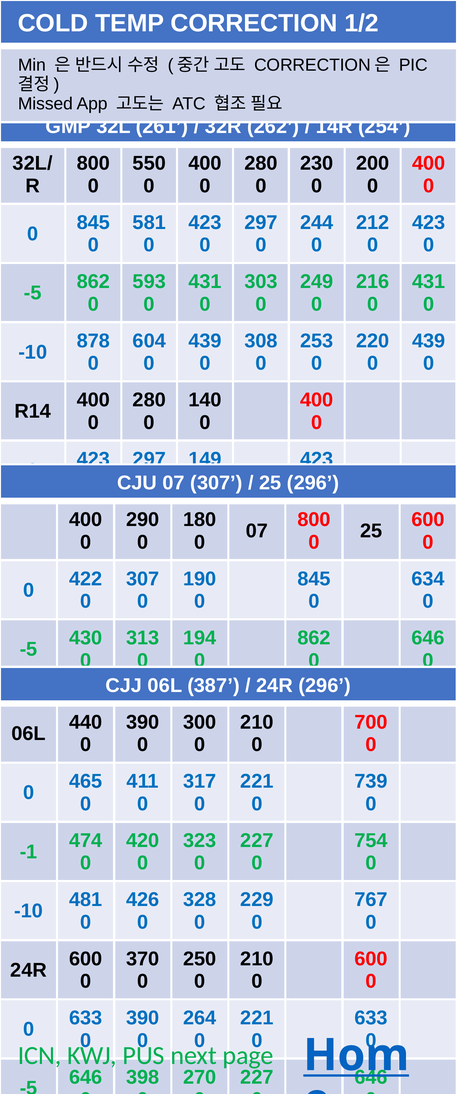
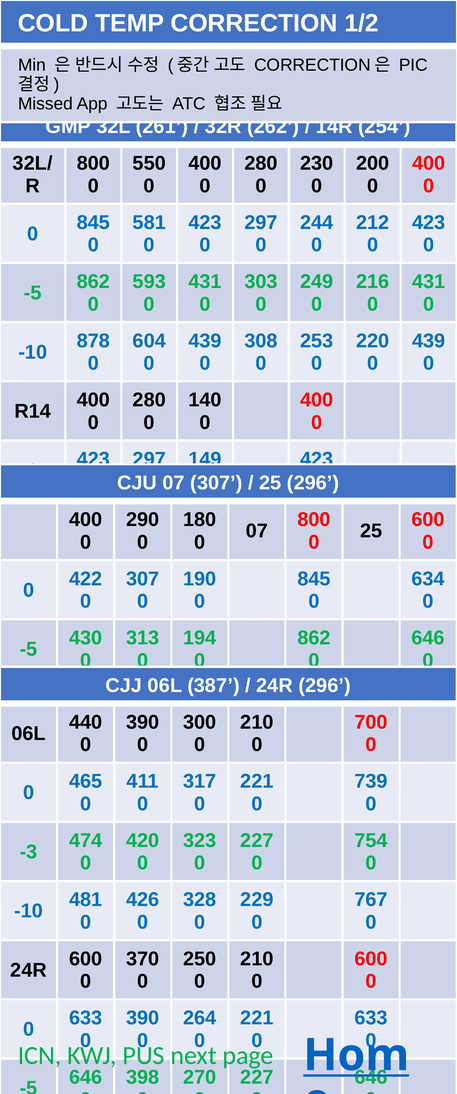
-1: -1 -> -3 (29, 851)
